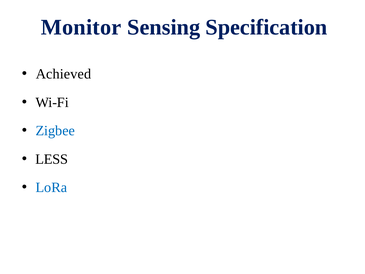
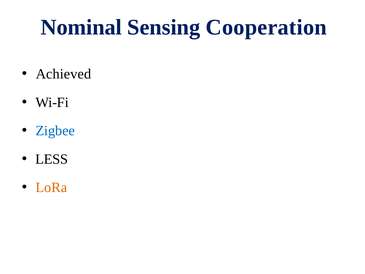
Monitor: Monitor -> Nominal (81, 27)
Specification: Specification -> Cooperation (266, 27)
LoRa colour: blue -> orange (51, 187)
